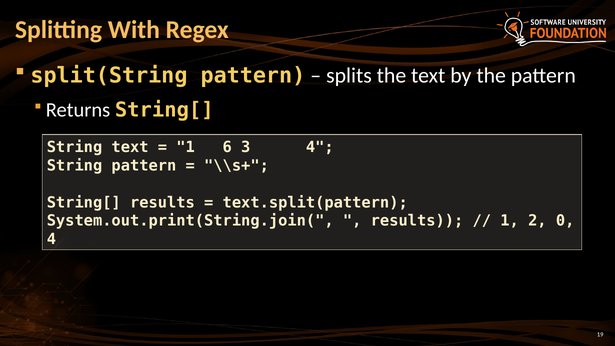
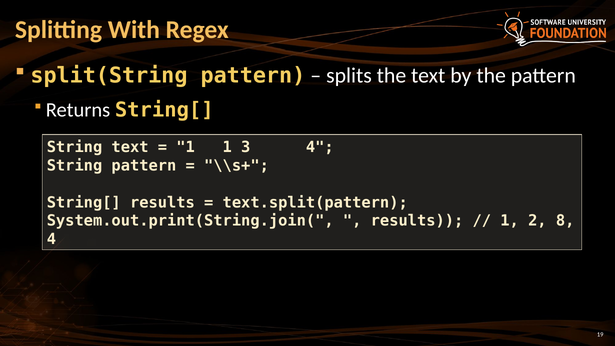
1 6: 6 -> 1 (227, 147)
0: 0 -> 8 (565, 221)
